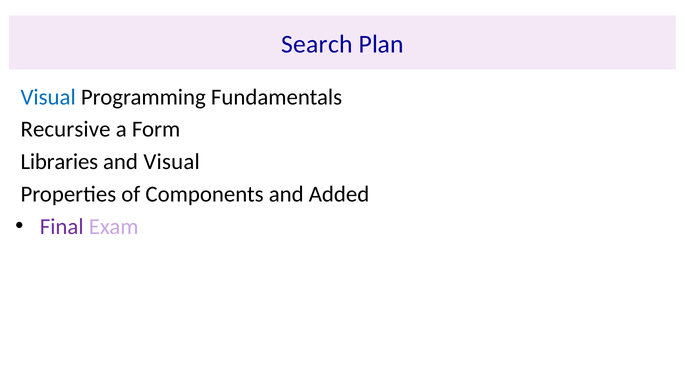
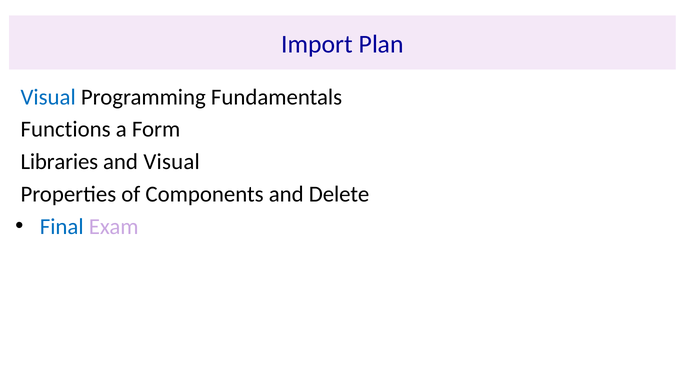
Search: Search -> Import (317, 44)
Recursive: Recursive -> Functions (66, 130)
Added: Added -> Delete (339, 194)
Final colour: purple -> blue (62, 227)
